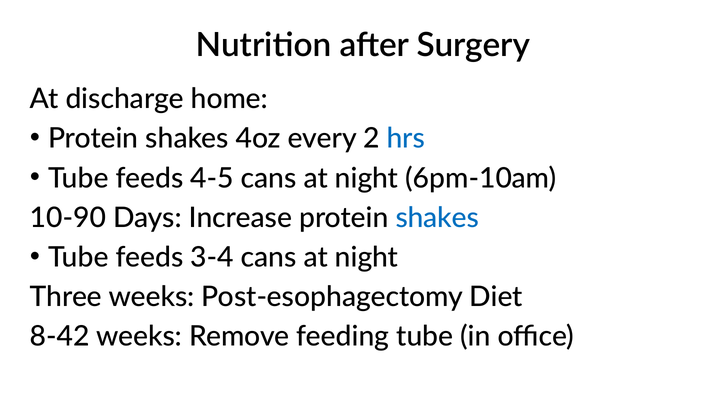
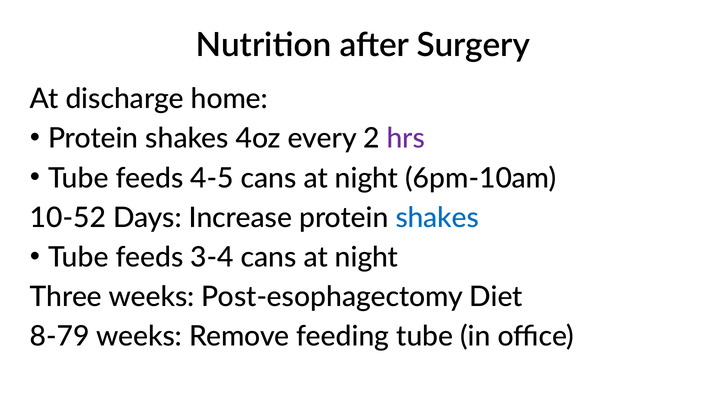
hrs colour: blue -> purple (406, 139)
10-90: 10-90 -> 10-52 (68, 218)
8-42: 8-42 -> 8-79 (60, 337)
